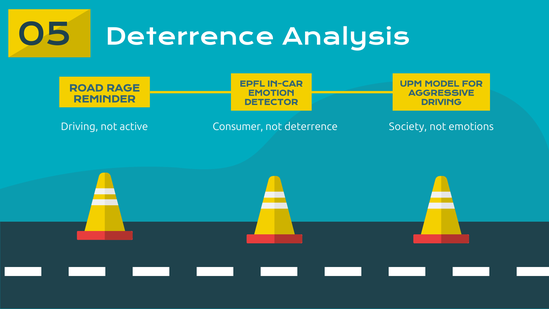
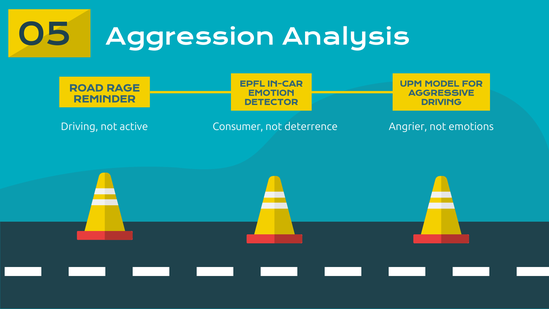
05 Deterrence: Deterrence -> Aggression (190, 37)
Society: Society -> Angrier (408, 127)
